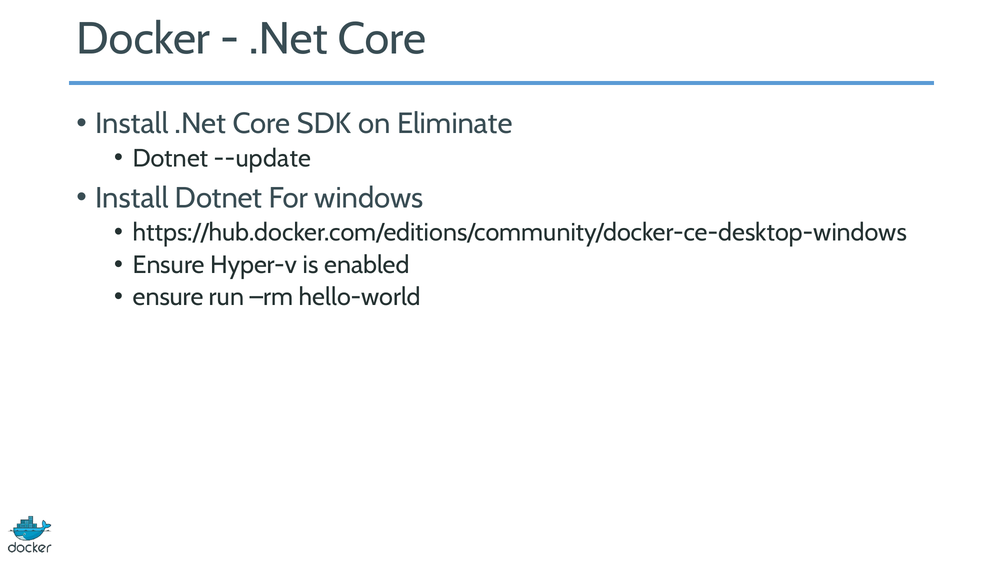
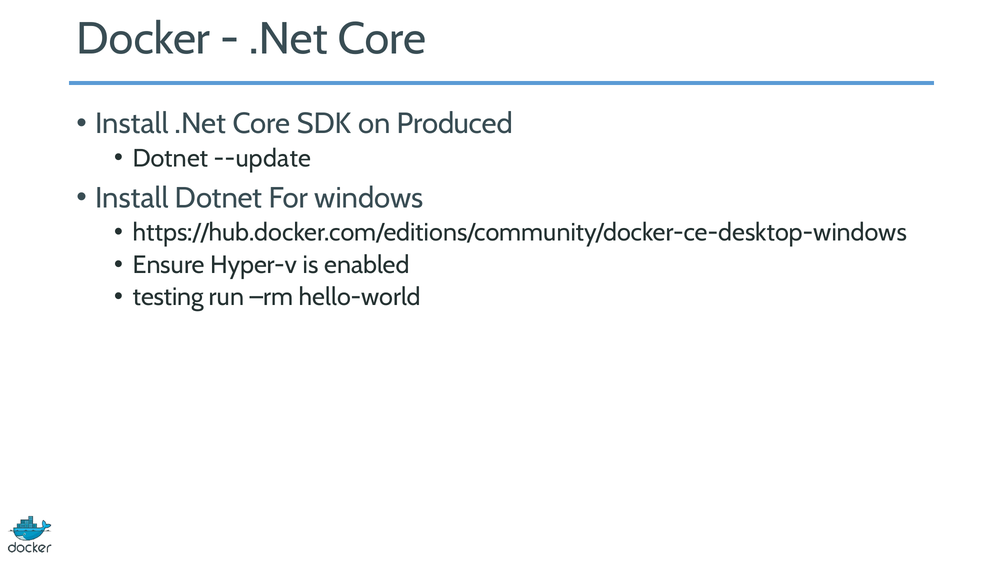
Eliminate: Eliminate -> Produced (455, 124)
ensure: ensure -> testing (168, 297)
